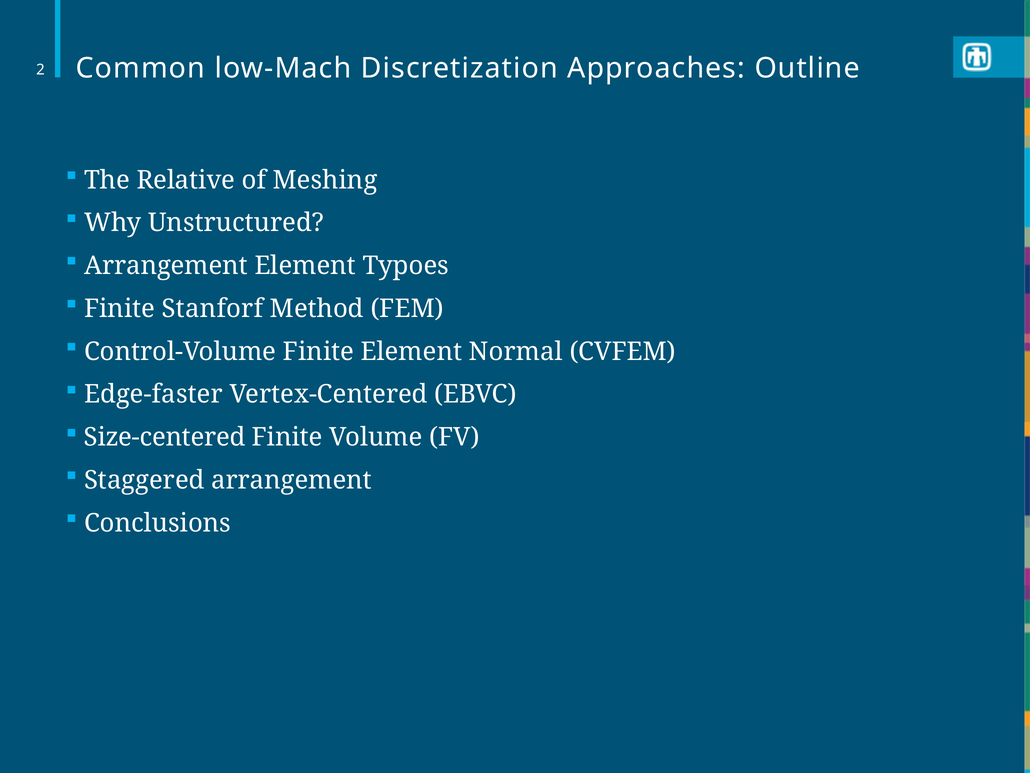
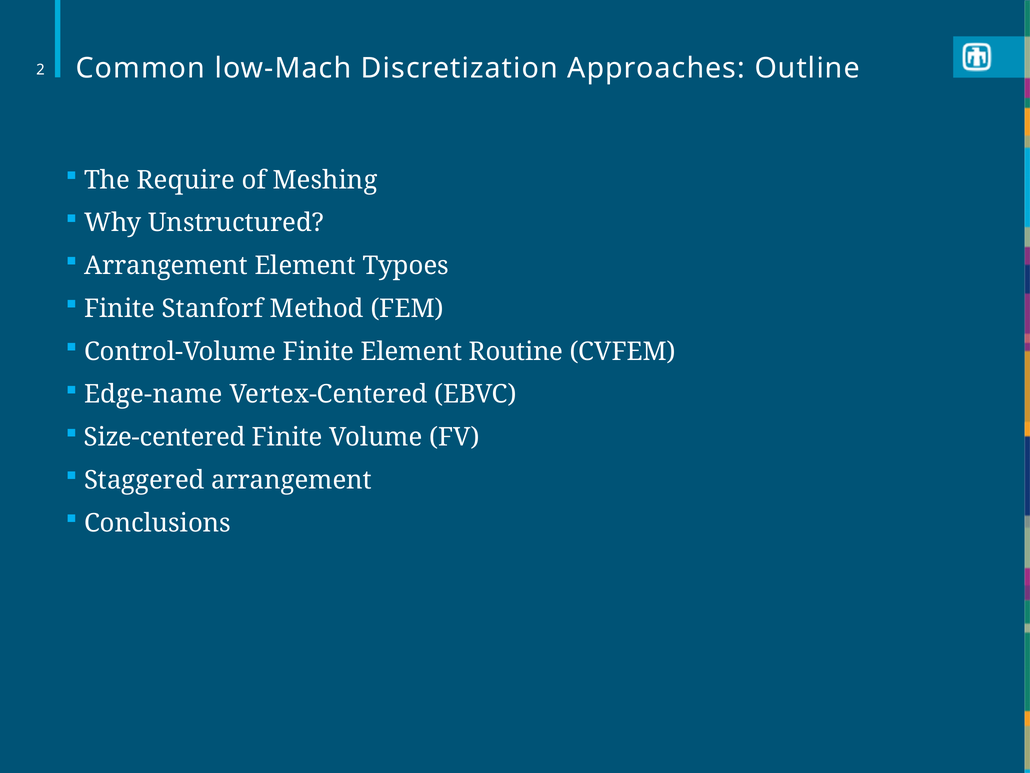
Relative: Relative -> Require (186, 180)
Normal: Normal -> Routine (516, 351)
Edge-faster: Edge-faster -> Edge-name (153, 394)
